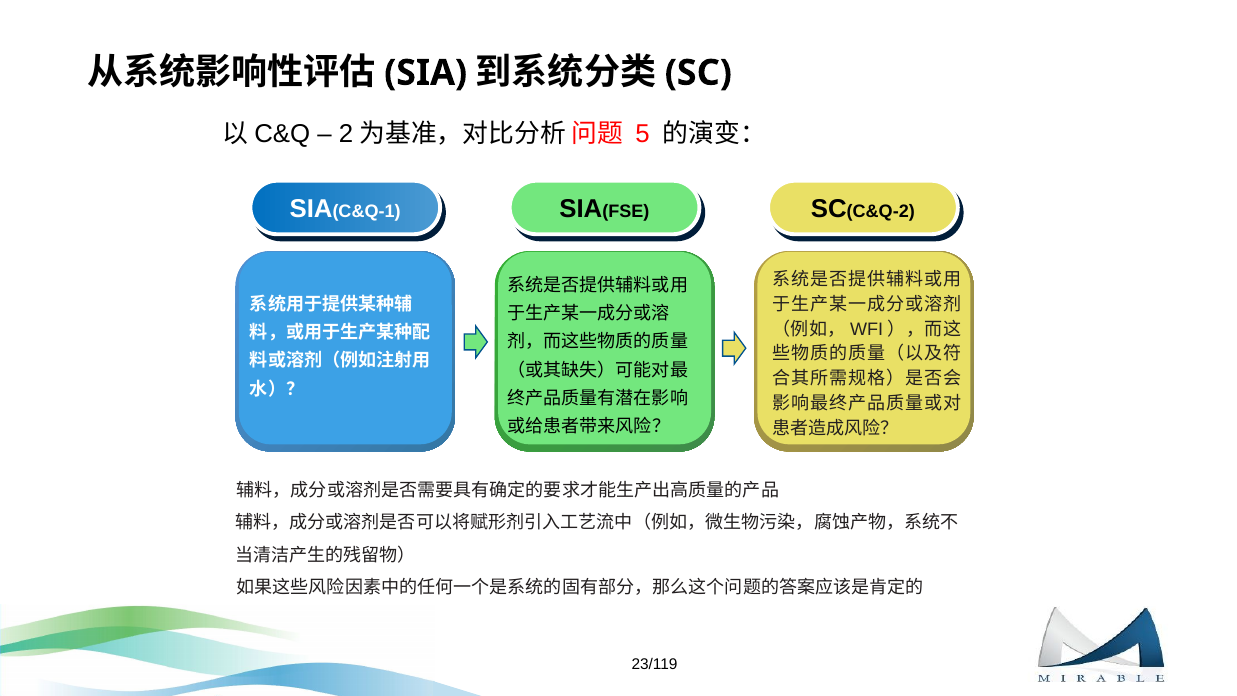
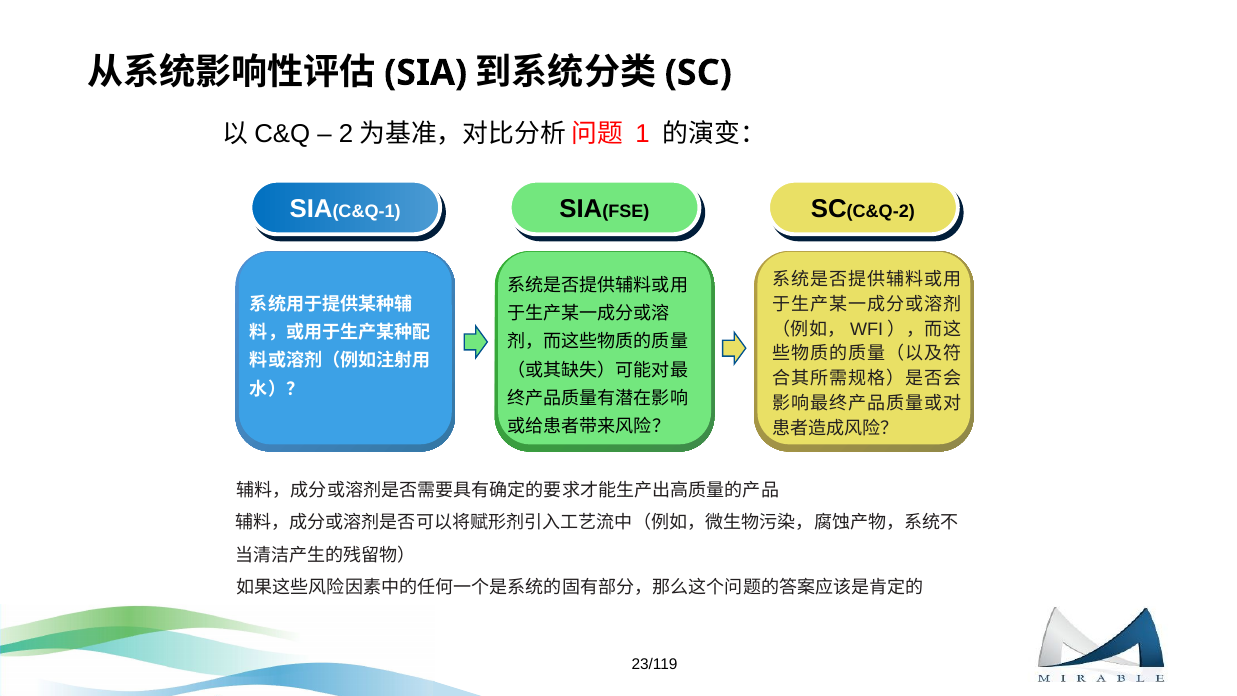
5: 5 -> 1 (642, 134)
